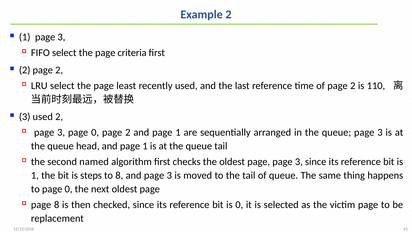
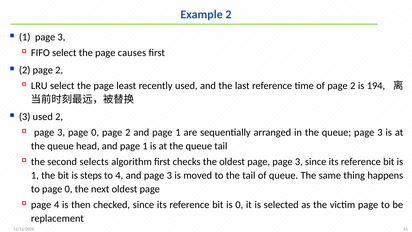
criteria: criteria -> causes (132, 53)
110: 110 -> 194 (376, 86)
named: named -> selects (94, 162)
to 8: 8 -> 4 (119, 175)
page 8: 8 -> 4 (57, 205)
